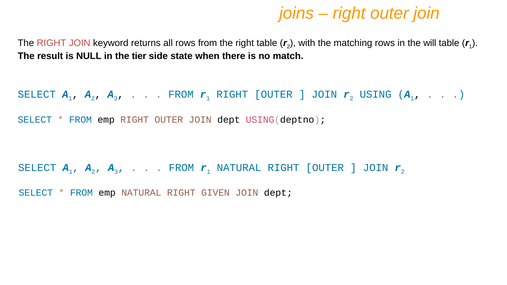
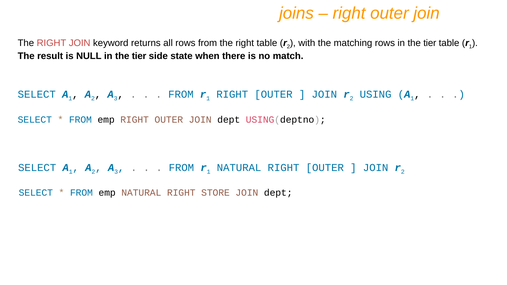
rows in the will: will -> tier (430, 43)
GIVEN: GIVEN -> STORE (215, 193)
